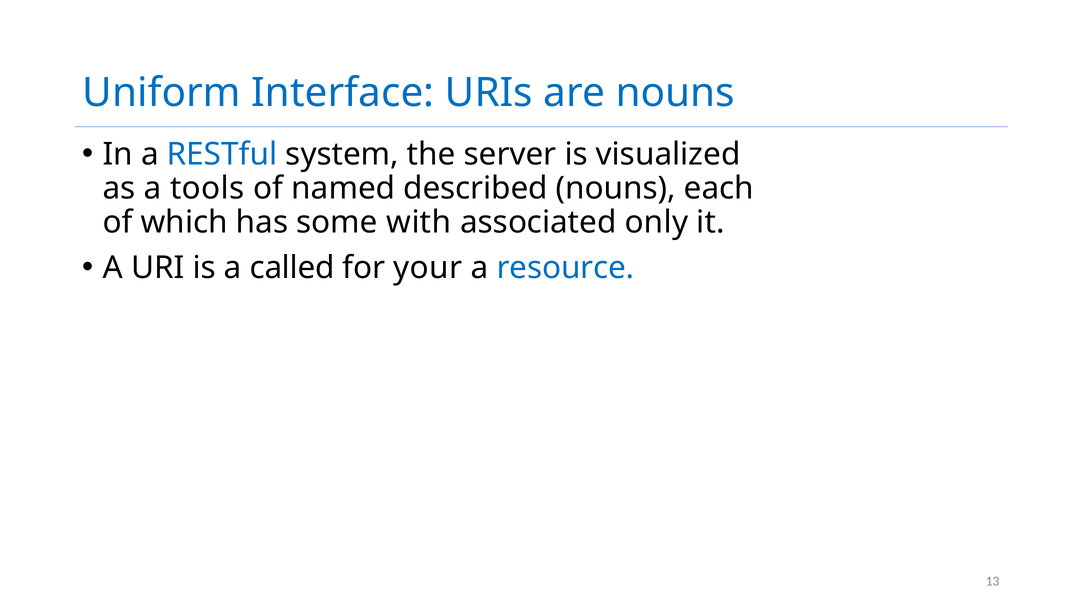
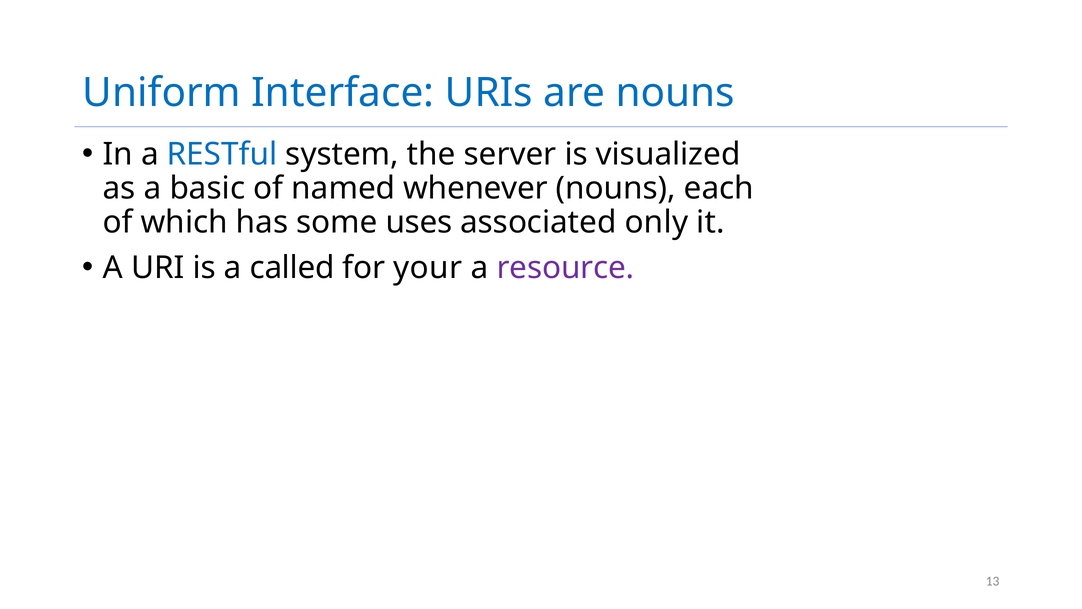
tools: tools -> basic (207, 188)
described: described -> whenever (476, 188)
with: with -> uses (419, 222)
resource colour: blue -> purple (565, 268)
